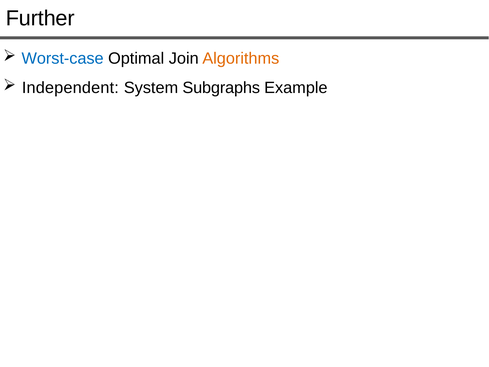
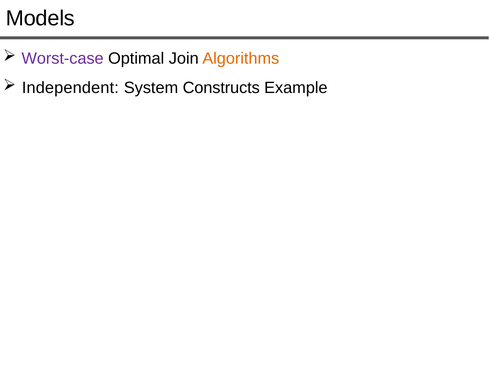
Further: Further -> Models (40, 18)
Worst-case colour: blue -> purple (63, 58)
Subgraphs: Subgraphs -> Constructs (221, 88)
